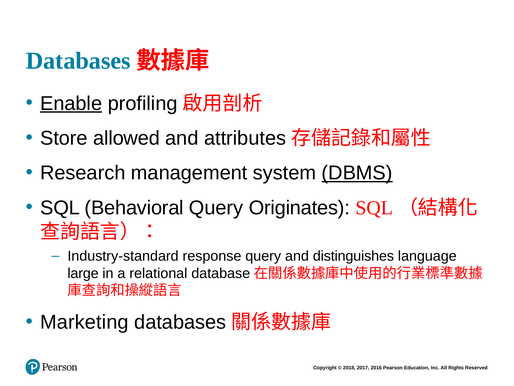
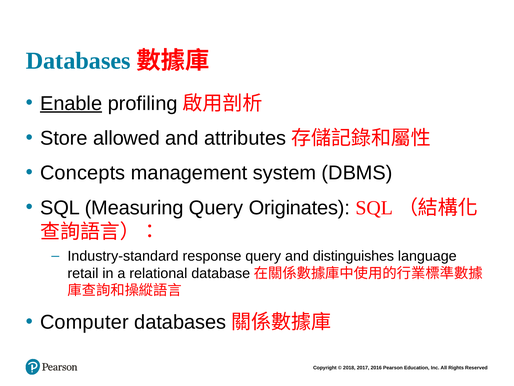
Research: Research -> Concepts (83, 173)
DBMS underline: present -> none (357, 173)
Behavioral: Behavioral -> Measuring (134, 207)
large: large -> retail (83, 273)
Marketing: Marketing -> Computer (84, 322)
